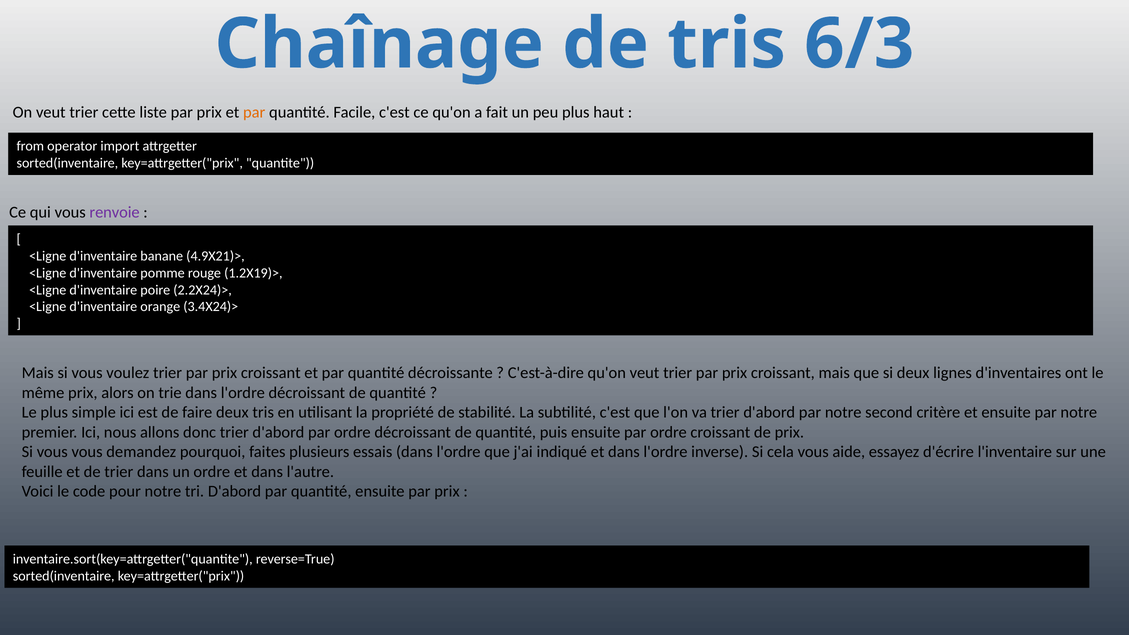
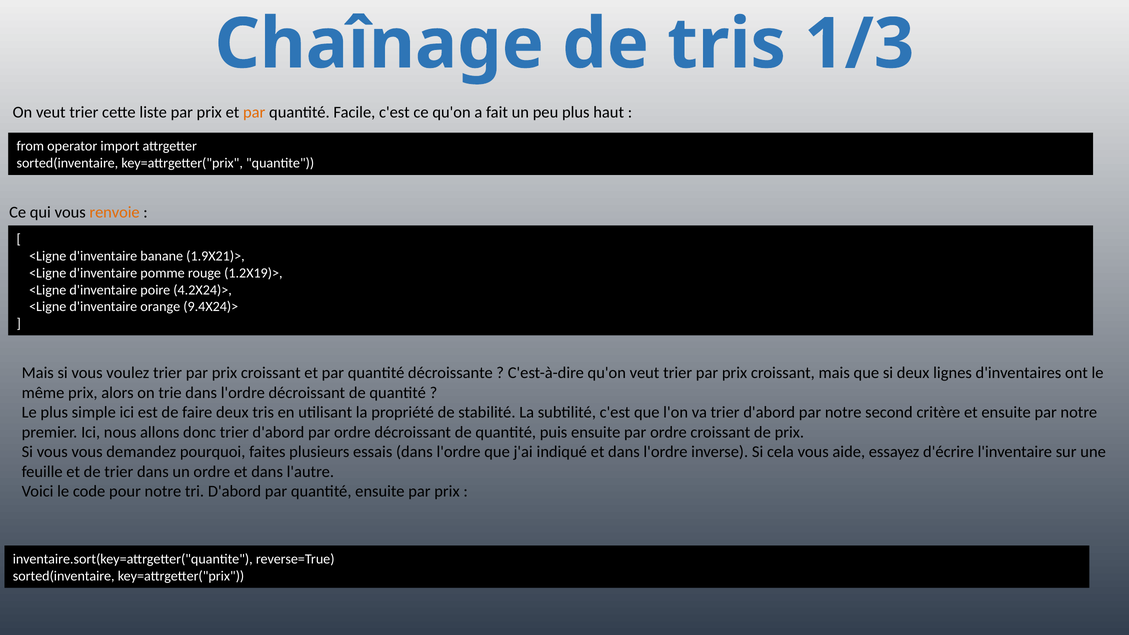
6/3: 6/3 -> 1/3 (859, 44)
renvoie colour: purple -> orange (115, 212)
4.9X21)>: 4.9X21)> -> 1.9X21)> (215, 256)
2.2X24)>: 2.2X24)> -> 4.2X24)> (203, 290)
3.4X24)>: 3.4X24)> -> 9.4X24)> (211, 307)
